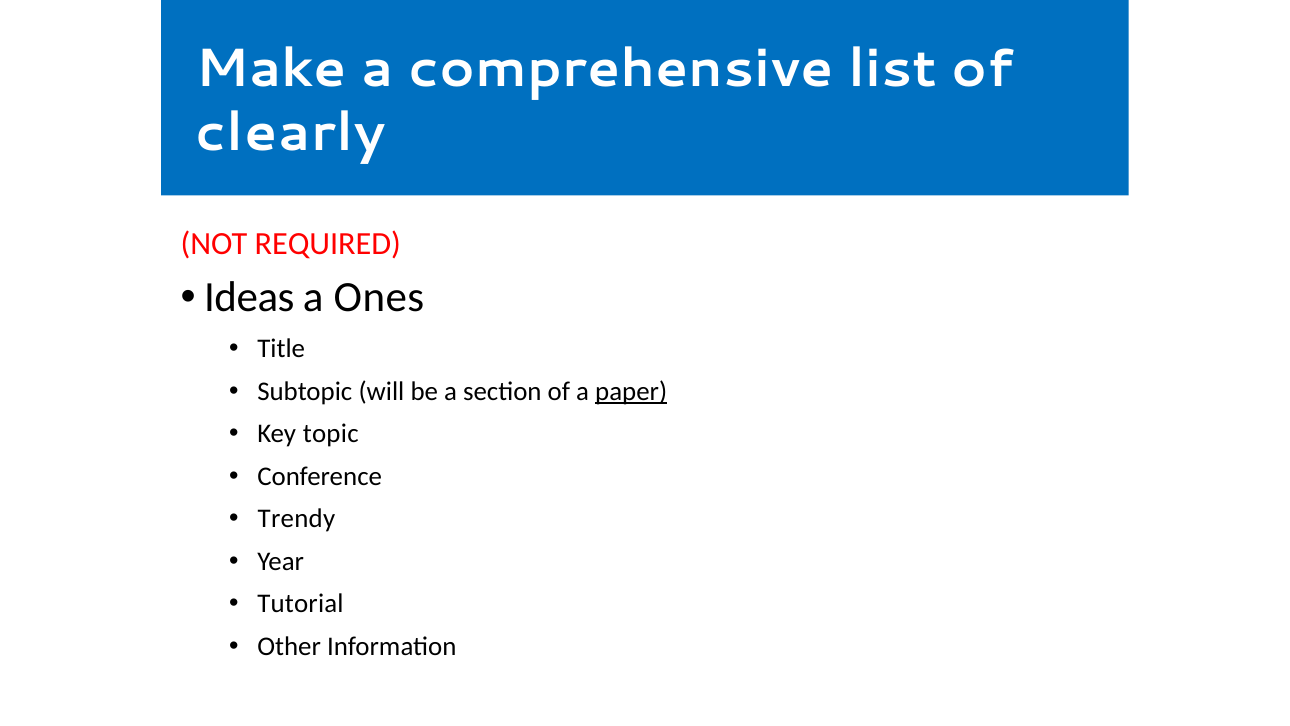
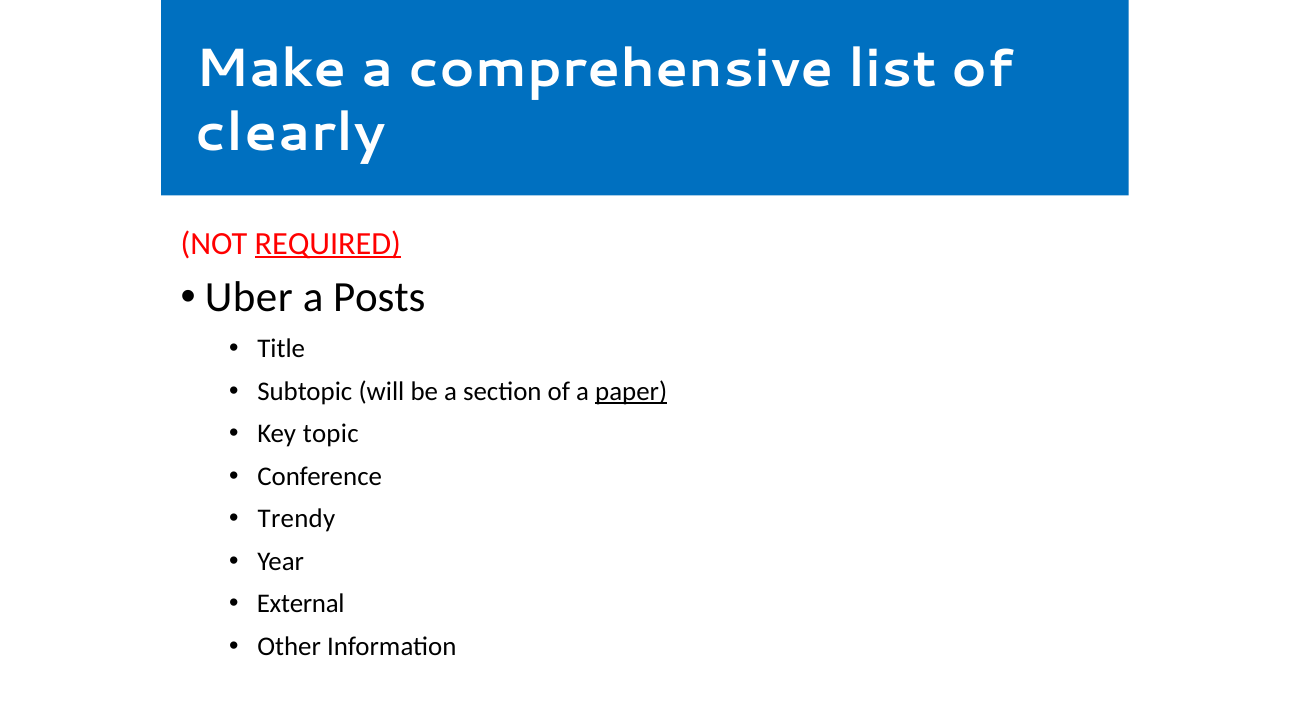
REQUIRED underline: none -> present (328, 243)
Ideas: Ideas -> Uber (249, 297)
Ones: Ones -> Posts (379, 297)
Tutorial: Tutorial -> External (301, 604)
